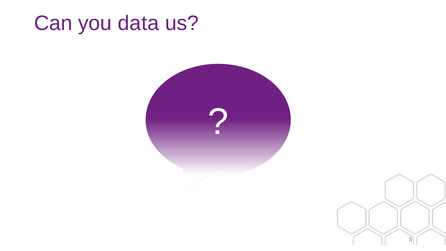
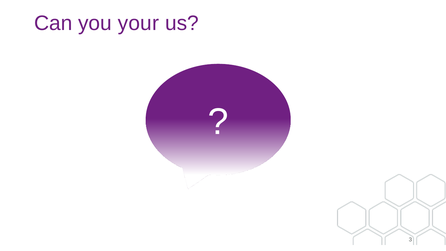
data: data -> your (138, 23)
